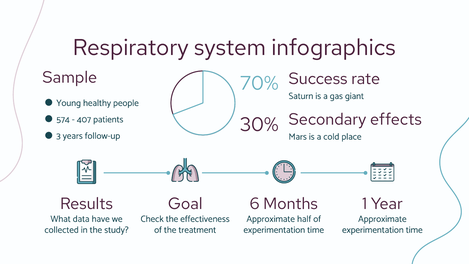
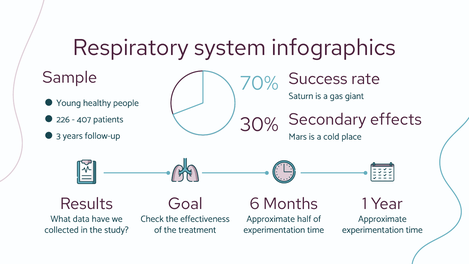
574: 574 -> 226 (63, 119)
